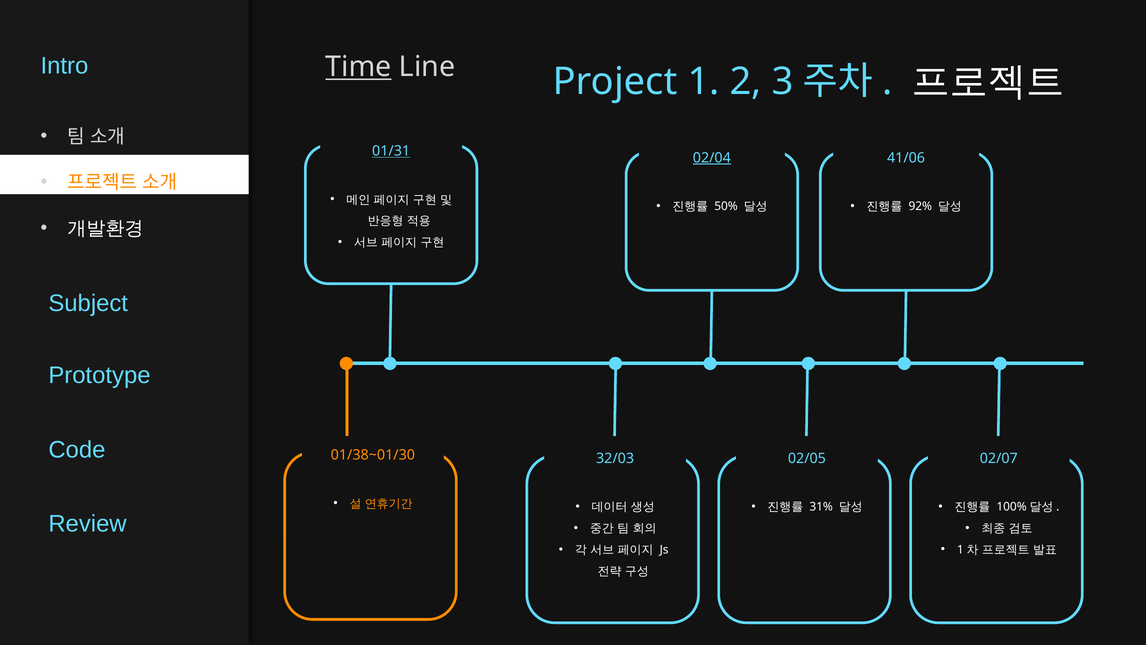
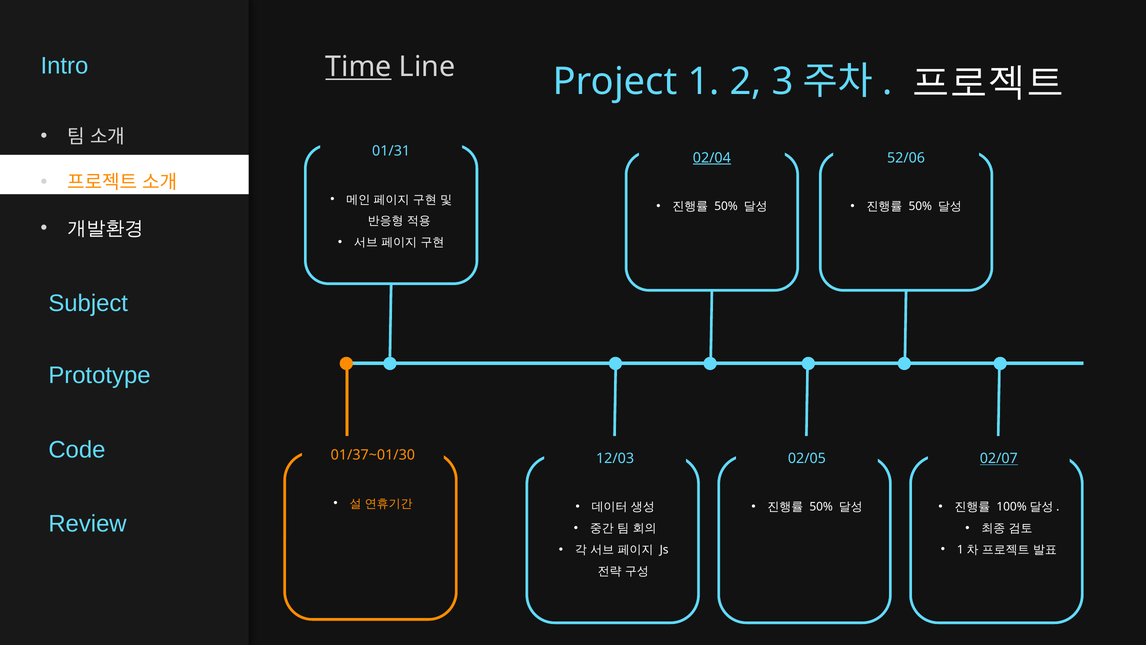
01/31 underline: present -> none (391, 151)
41/06: 41/06 -> 52/06 (906, 158)
92%: 92% -> 50% (920, 206)
01/38~01/30: 01/38~01/30 -> 01/37~01/30 (373, 455)
32/03: 32/03 -> 12/03 (615, 458)
02/07 underline: none -> present (999, 458)
31%: 31% -> 50% (821, 507)
